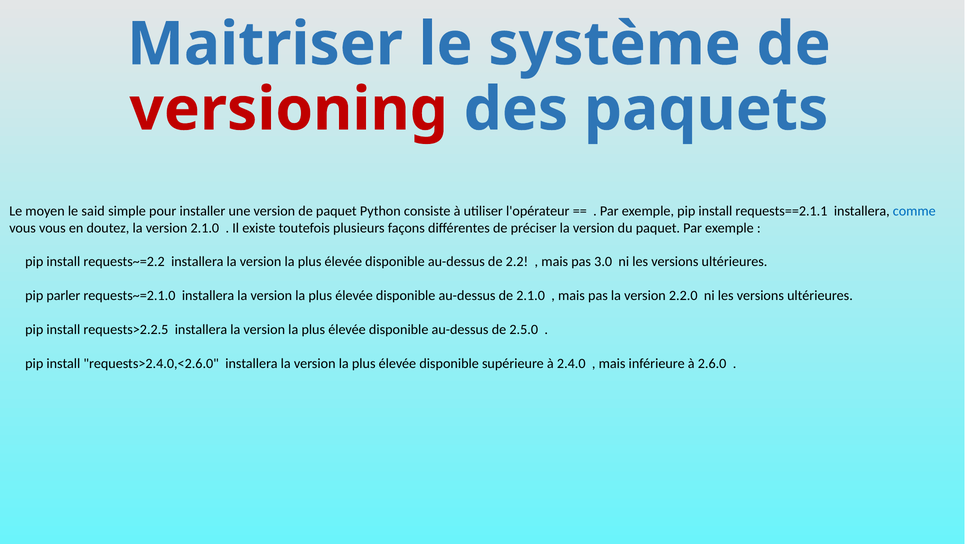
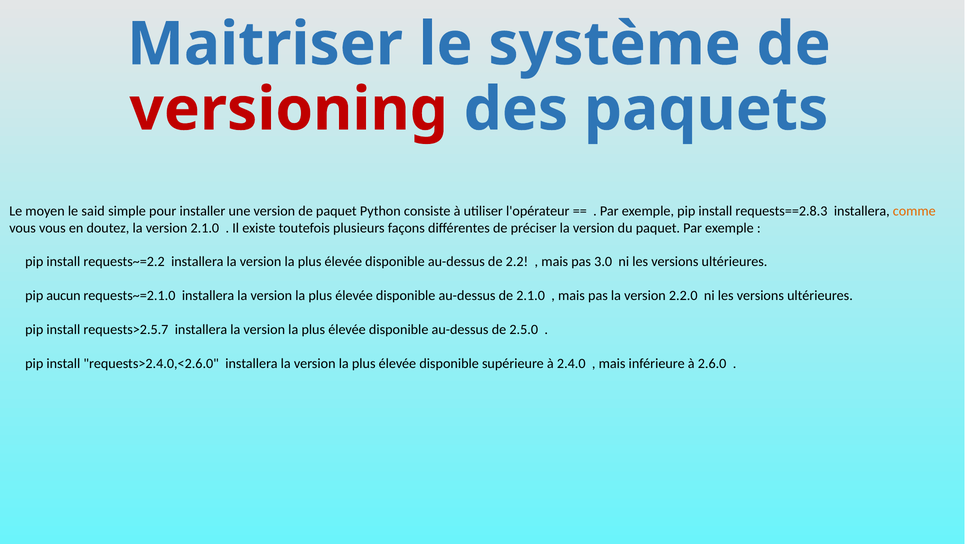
requests==2.1.1: requests==2.1.1 -> requests==2.8.3 (781, 211)
comme colour: blue -> orange (914, 211)
parler: parler -> aucun (63, 296)
requests>2.2.5: requests>2.2.5 -> requests>2.5.7 (126, 329)
